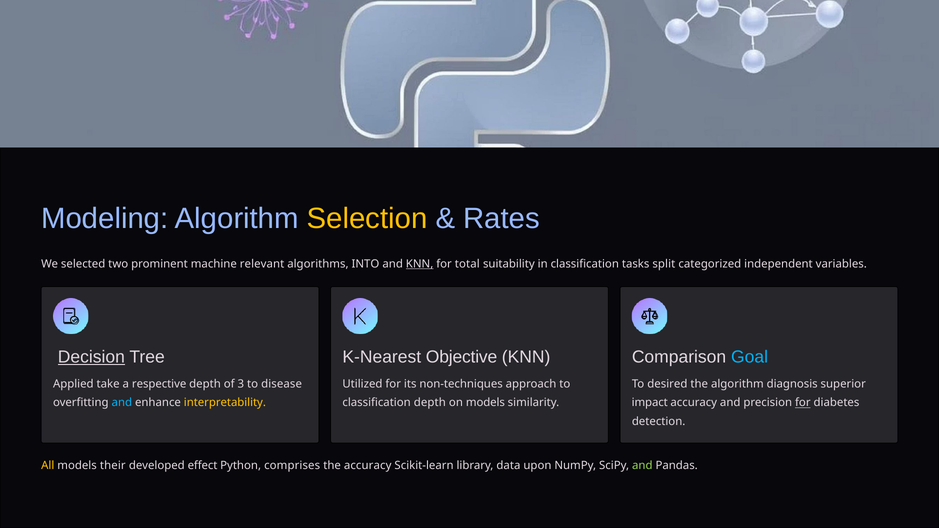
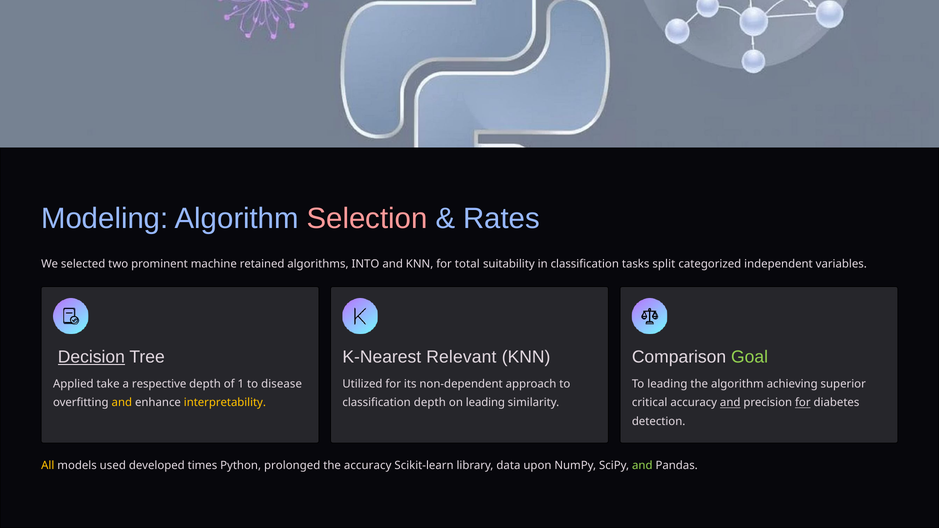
Selection colour: yellow -> pink (367, 219)
relevant: relevant -> retained (262, 264)
KNN underline: present -> none (420, 264)
Objective: Objective -> Relevant (461, 357)
Goal colour: light blue -> light green (750, 357)
3: 3 -> 1 (241, 384)
non-techniques: non-techniques -> non-dependent (461, 384)
To desired: desired -> leading (667, 384)
diagnosis: diagnosis -> achieving (792, 384)
and colour: light blue -> yellow (122, 403)
on models: models -> leading (485, 403)
impact: impact -> critical (650, 403)
and underline: none -> present (730, 403)
their: their -> used (113, 466)
effect: effect -> times (202, 466)
comprises: comprises -> prolonged (292, 466)
